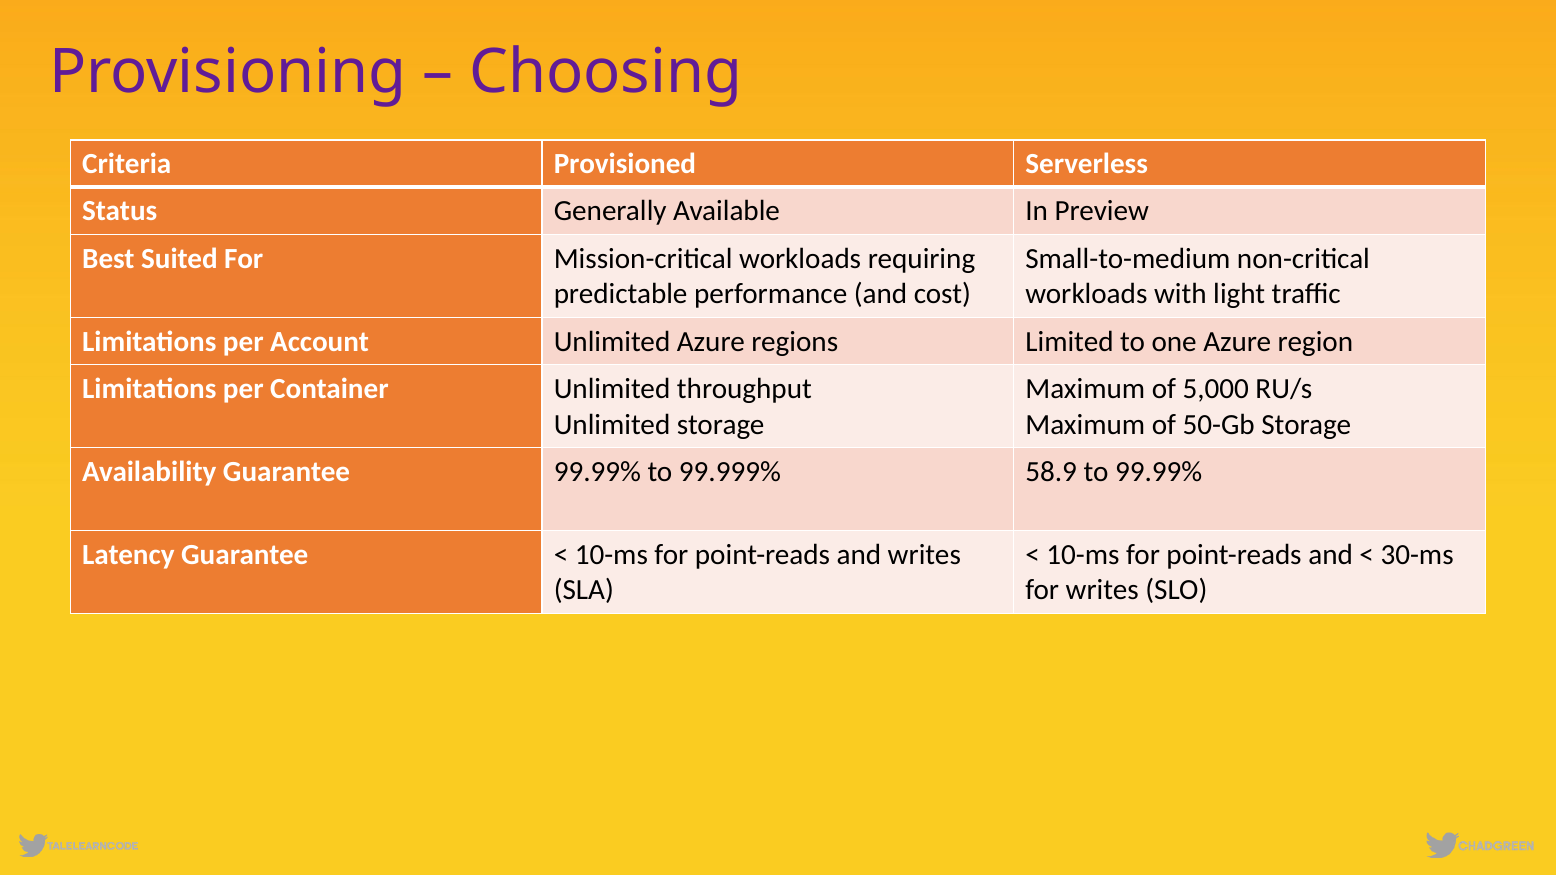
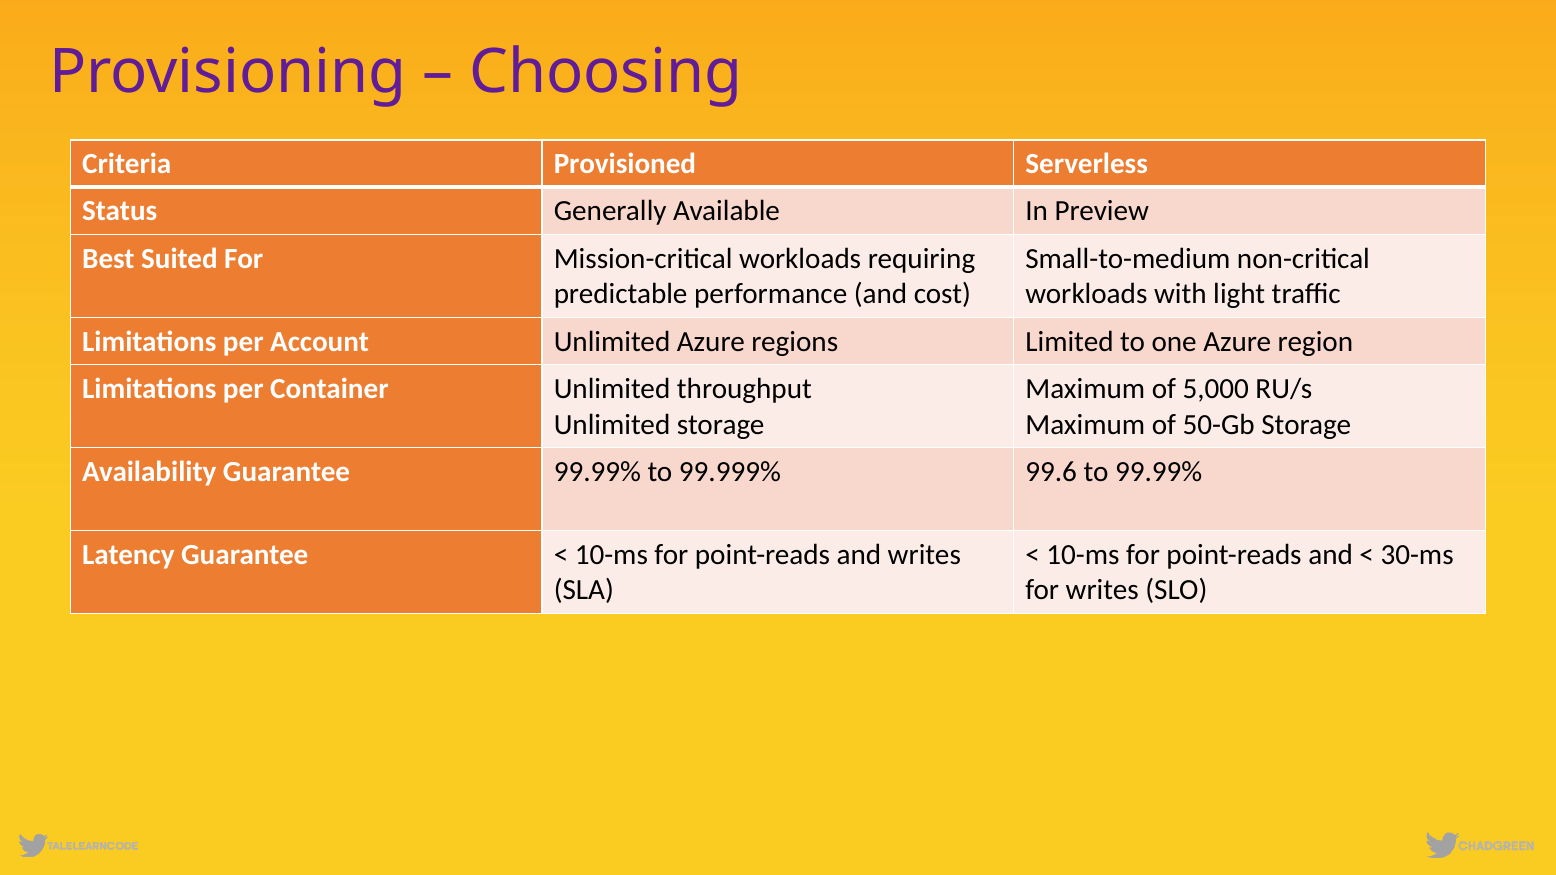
58.9: 58.9 -> 99.6 (1051, 472)
